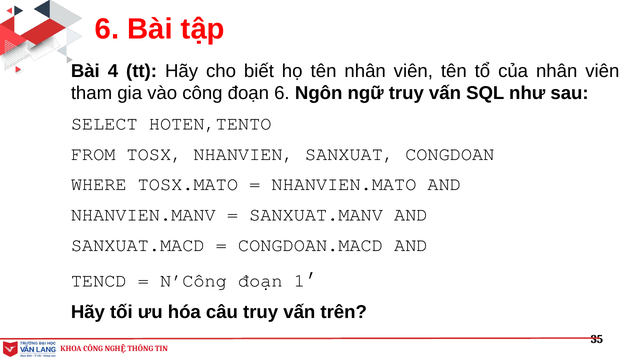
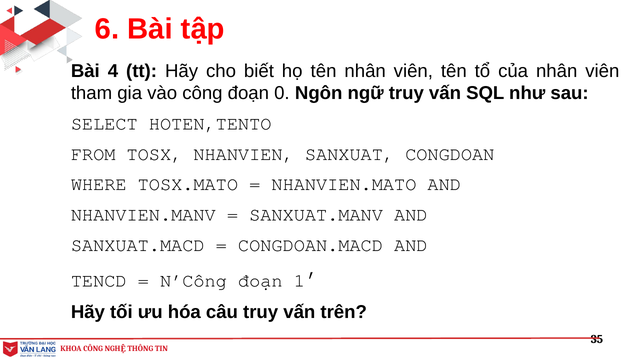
đoạn 6: 6 -> 0 (282, 93)
